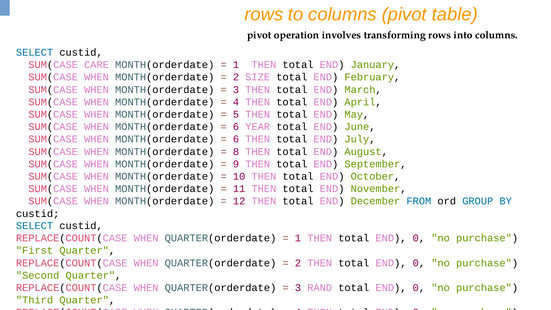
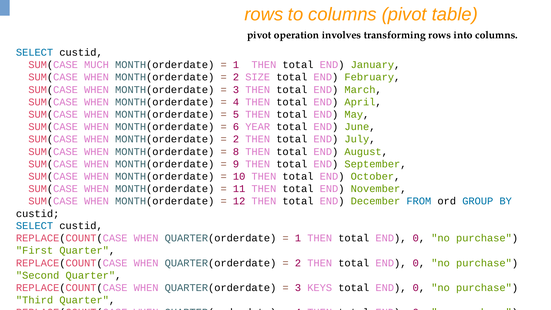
CARE: CARE -> MUCH (97, 65)
6: 6 -> 2 (236, 139)
RAND: RAND -> KEYS (320, 288)
